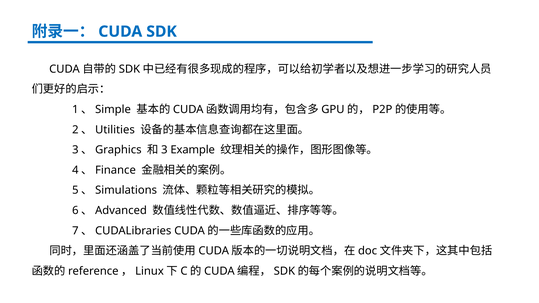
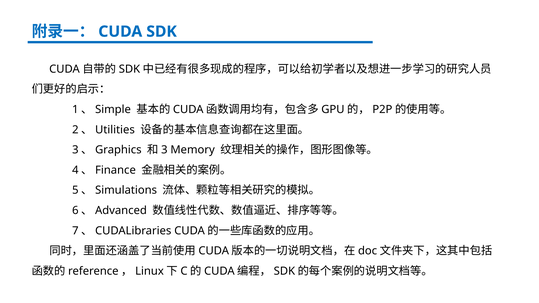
Example: Example -> Memory (193, 150)
